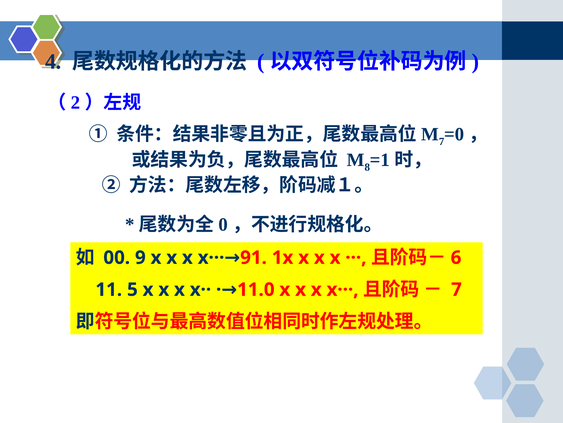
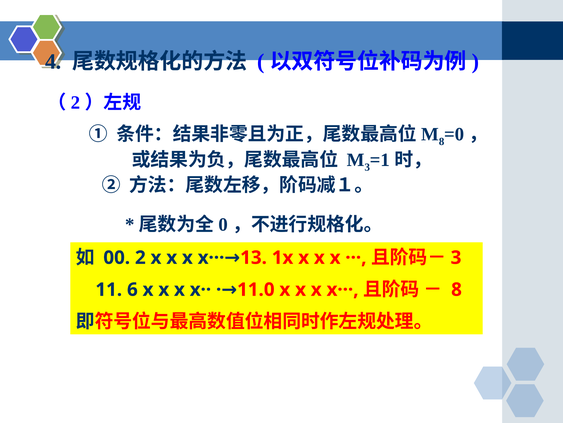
7: 7 -> 8 (442, 141)
8: 8 -> 3 (367, 167)
9: 9 -> 2 (140, 257)
91: 91 -> 13 (254, 257)
6: 6 -> 3 (456, 257)
5: 5 -> 6 (132, 289)
7: 7 -> 8 (457, 289)
